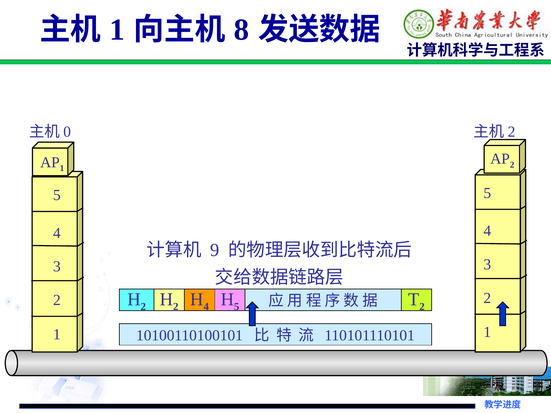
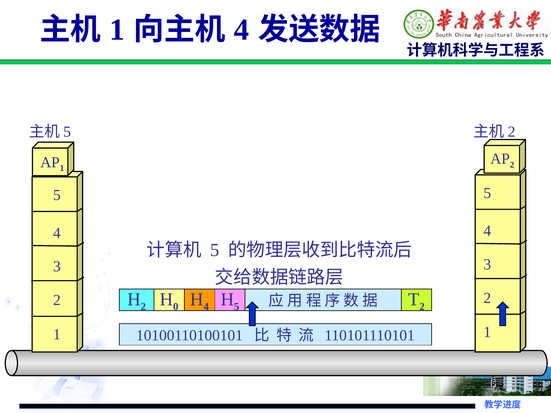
8: 8 -> 4 (242, 30)
0: 0 -> 5 (67, 132)
9: 9 -> 5 (215, 250)
2: 2 -> 0 (176, 307)
